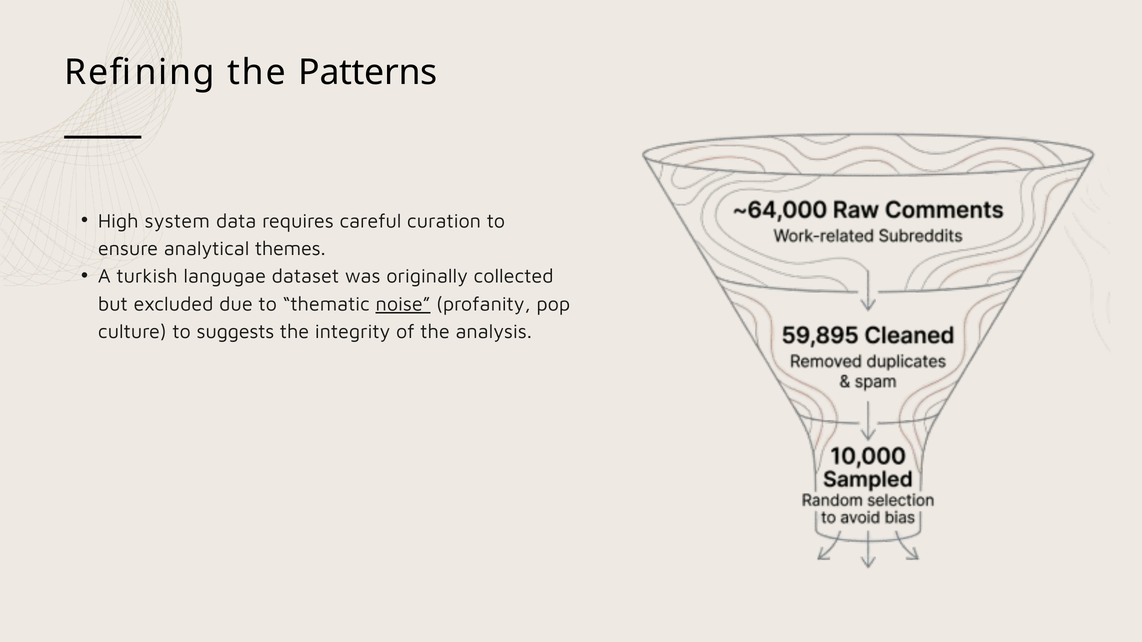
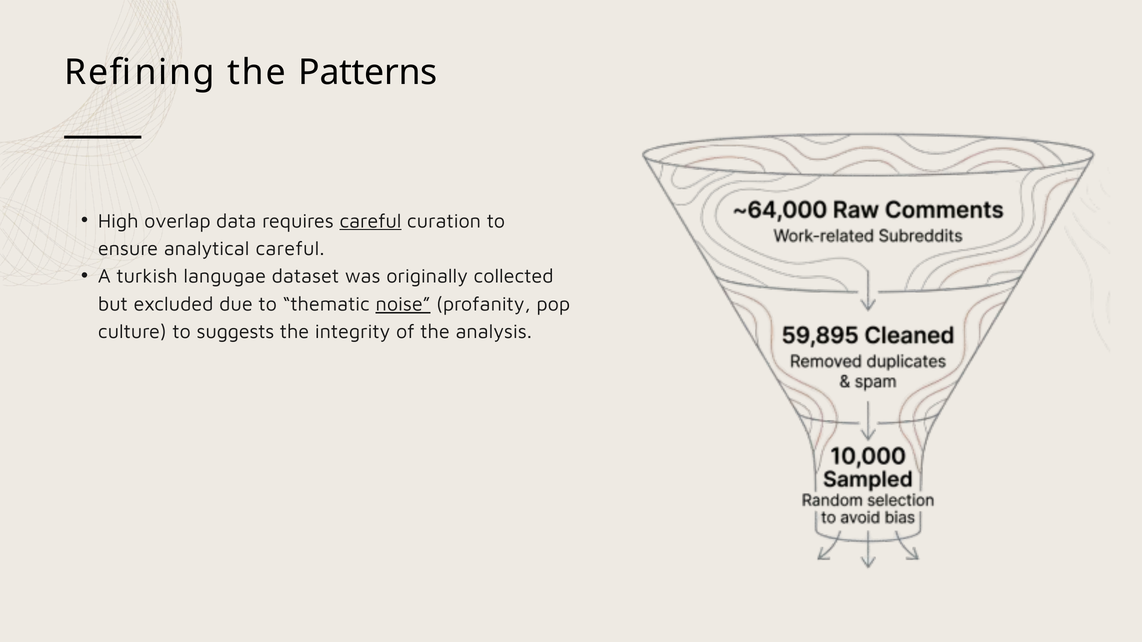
system: system -> overlap (177, 221)
careful underline: none -> present (370, 221)
analytical themes: themes -> careful (290, 249)
